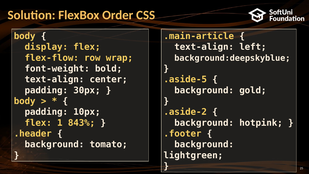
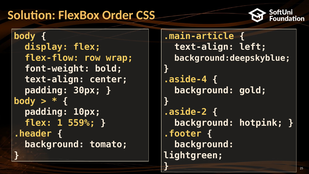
.aside-5: .aside-5 -> .aside-4 (185, 79)
843%: 843% -> 559% (82, 123)
